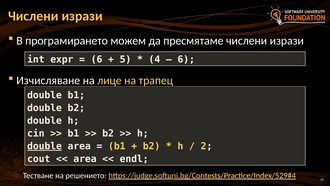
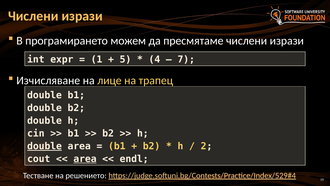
6: 6 -> 1 (97, 59)
6: 6 -> 7 (186, 59)
area underline: none -> present (85, 159)
